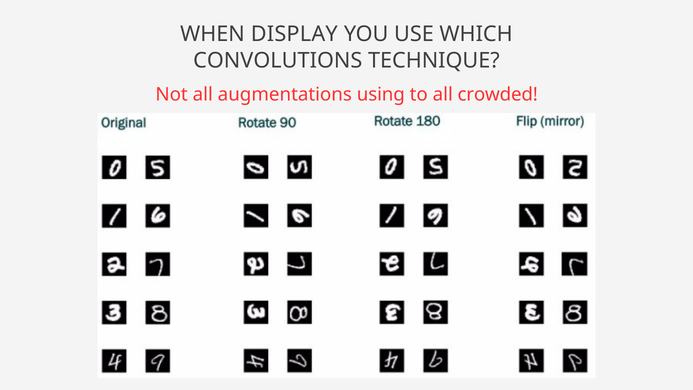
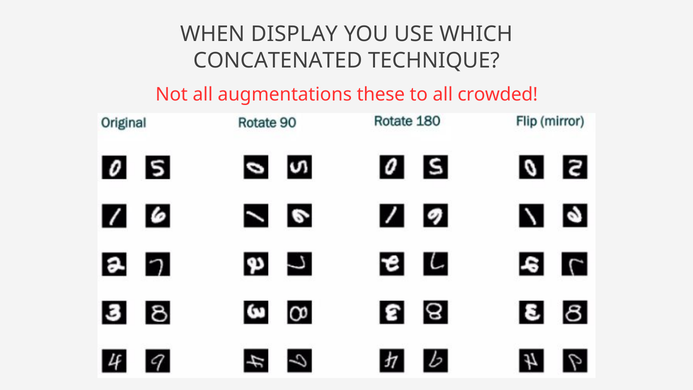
CONVOLUTIONS: CONVOLUTIONS -> CONCATENATED (278, 61)
using: using -> these (381, 94)
